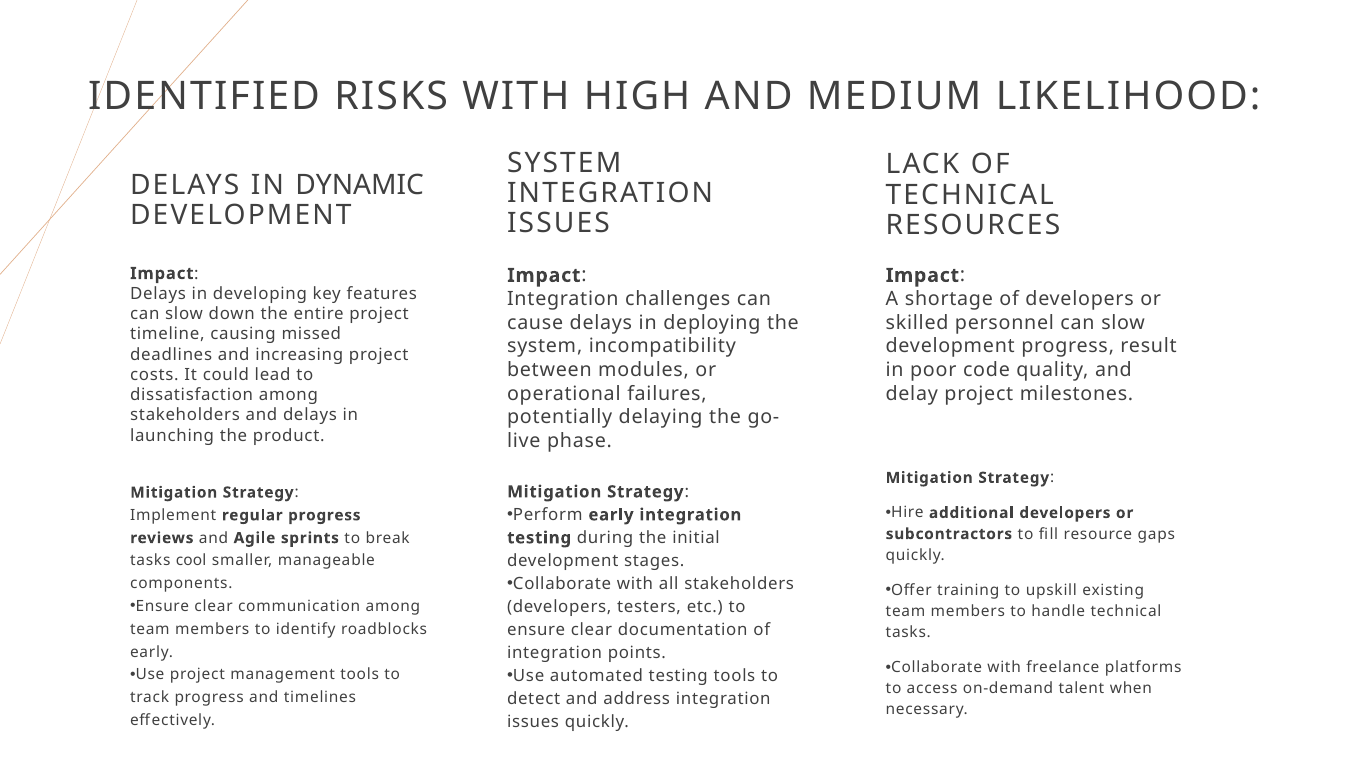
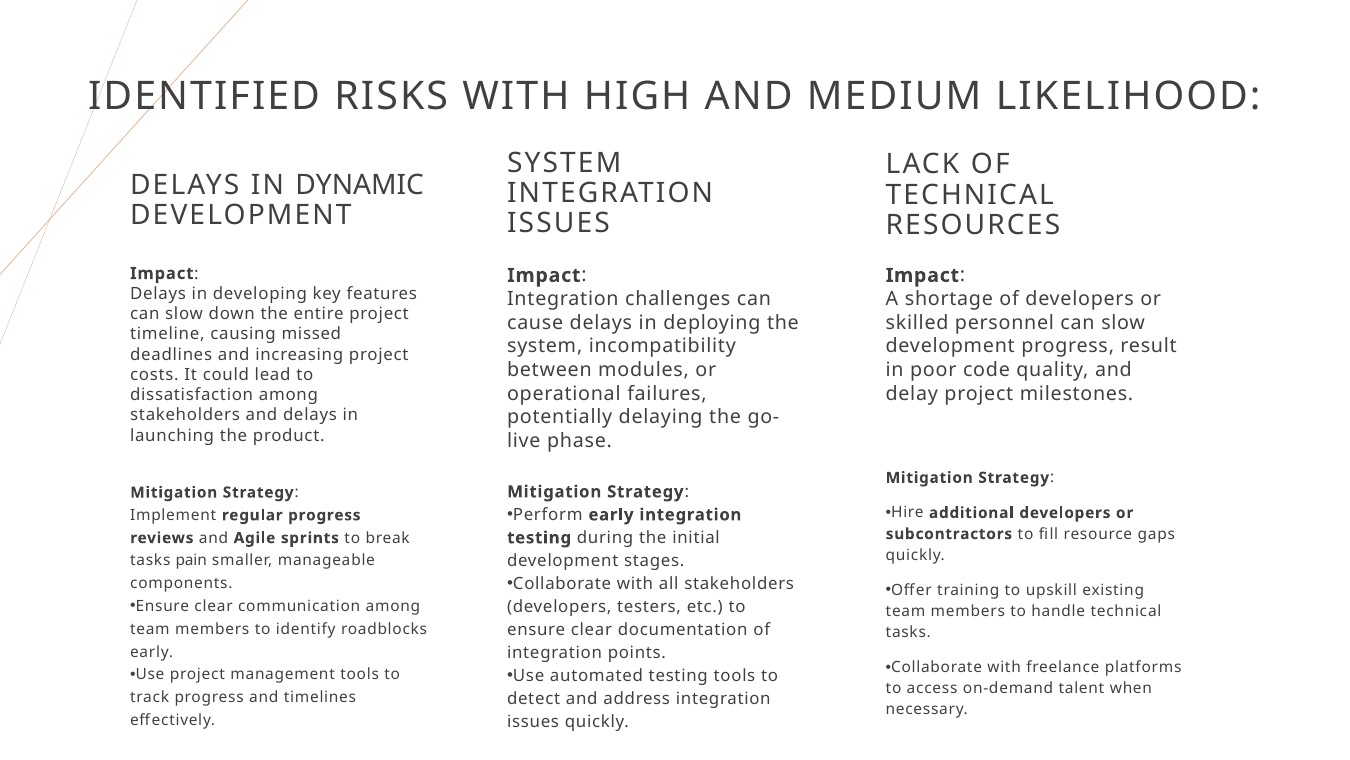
cool: cool -> pain (191, 560)
